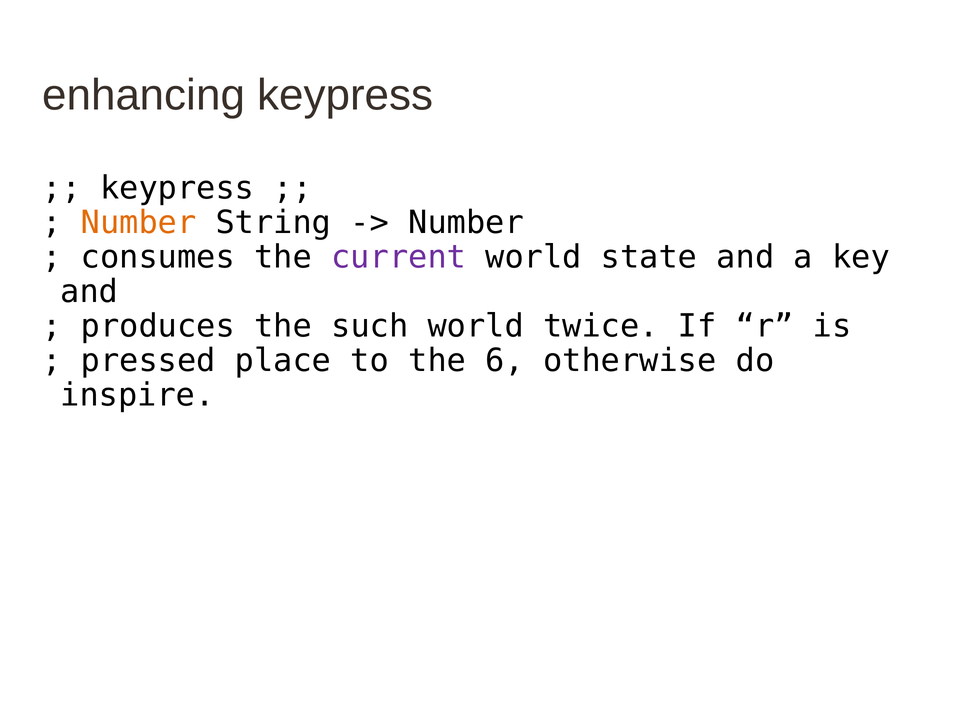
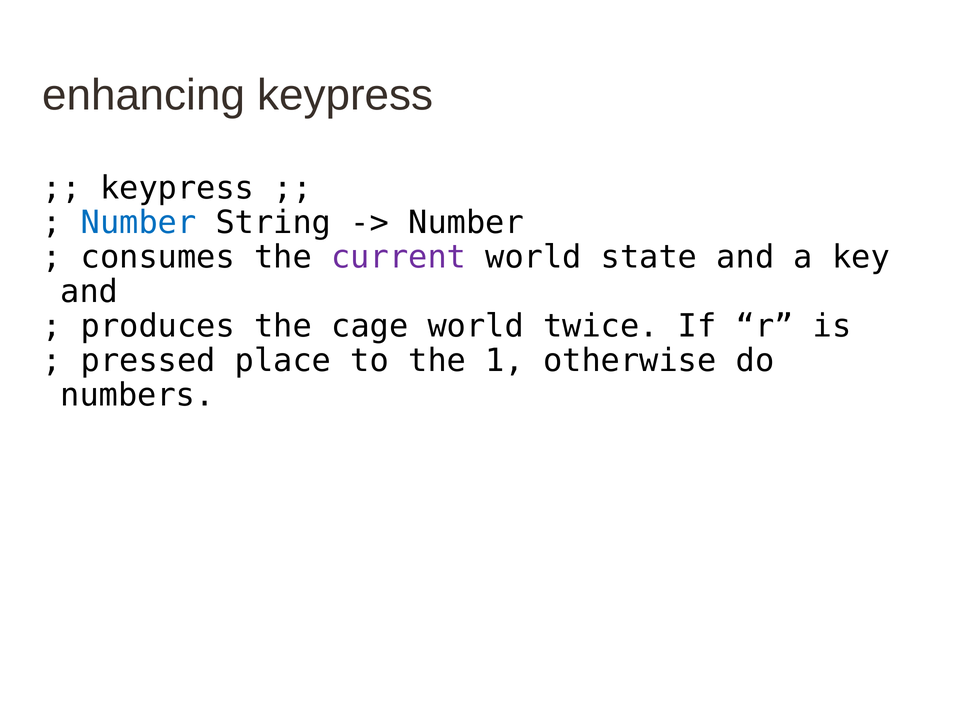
Number colour: orange -> blue (139, 223)
such: such -> cage (370, 326)
6: 6 -> 1 (505, 361)
inspire: inspire -> numbers (137, 395)
